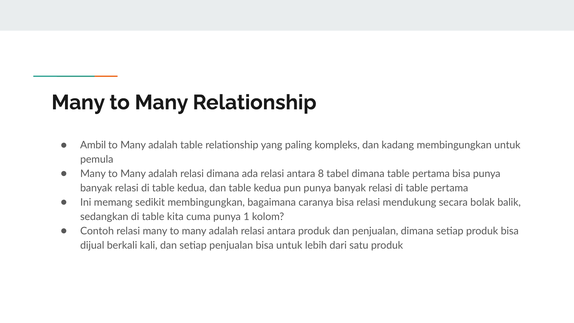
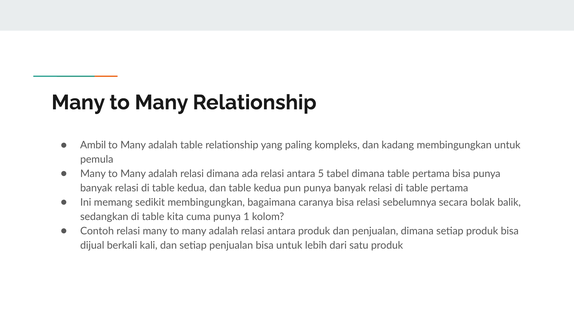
8: 8 -> 5 (321, 174)
mendukung: mendukung -> sebelumnya (410, 202)
